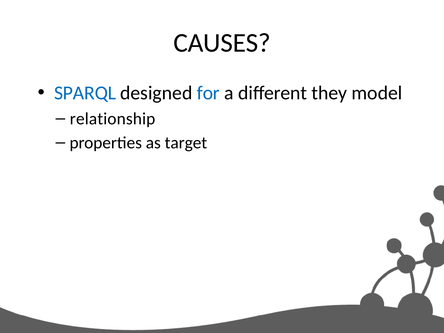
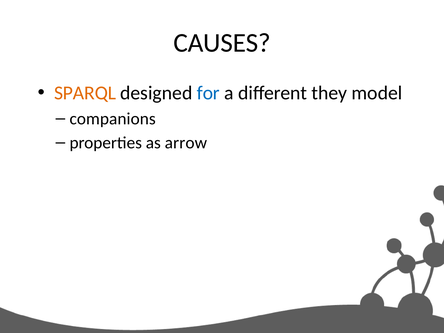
SPARQL colour: blue -> orange (85, 93)
relationship: relationship -> companions (113, 119)
target: target -> arrow (186, 143)
